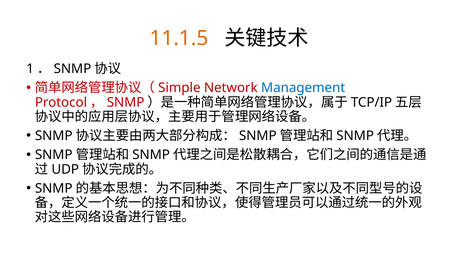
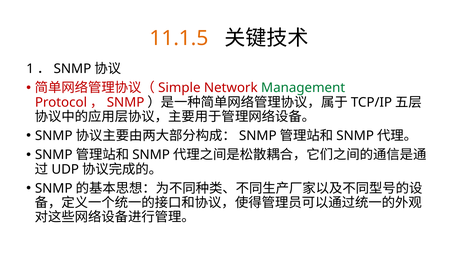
Management colour: blue -> green (303, 88)
